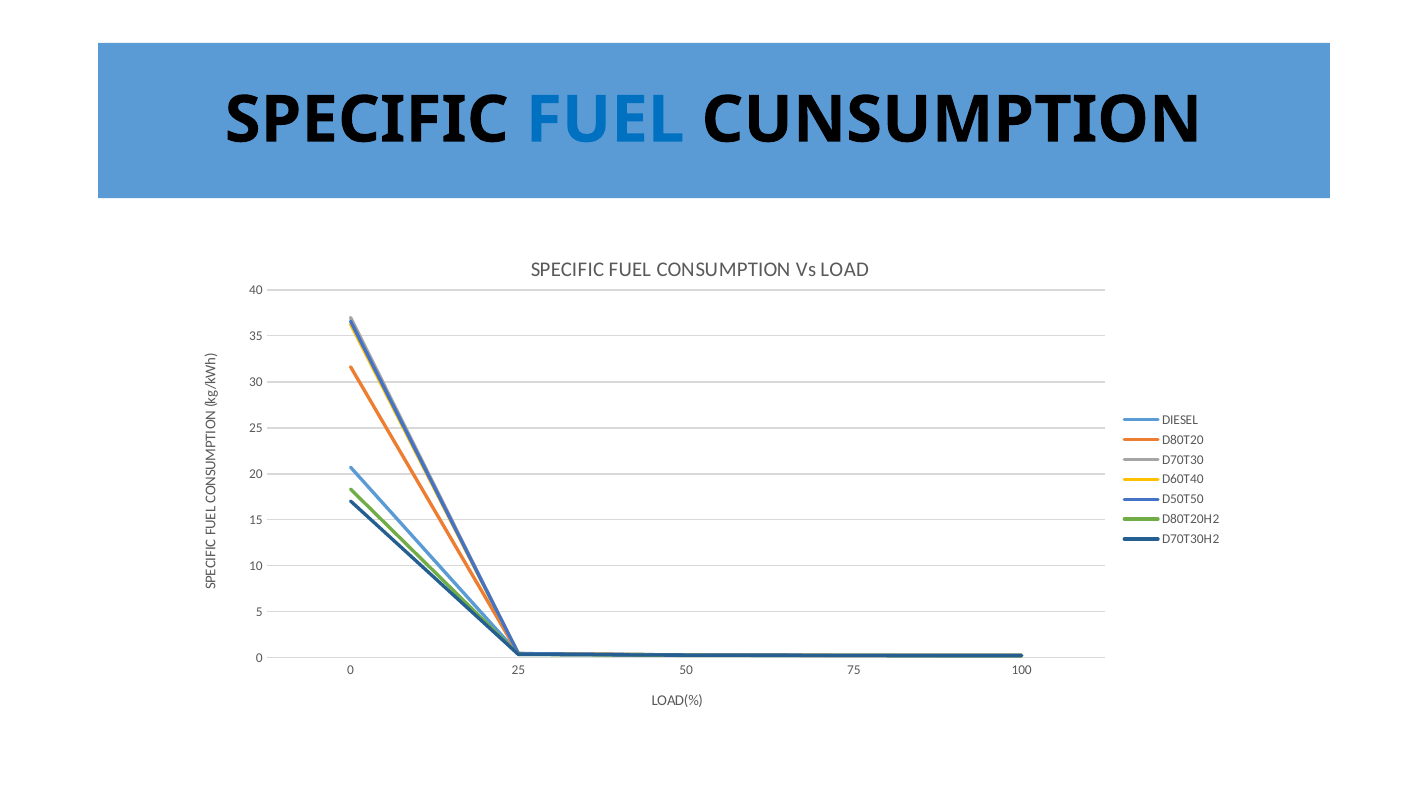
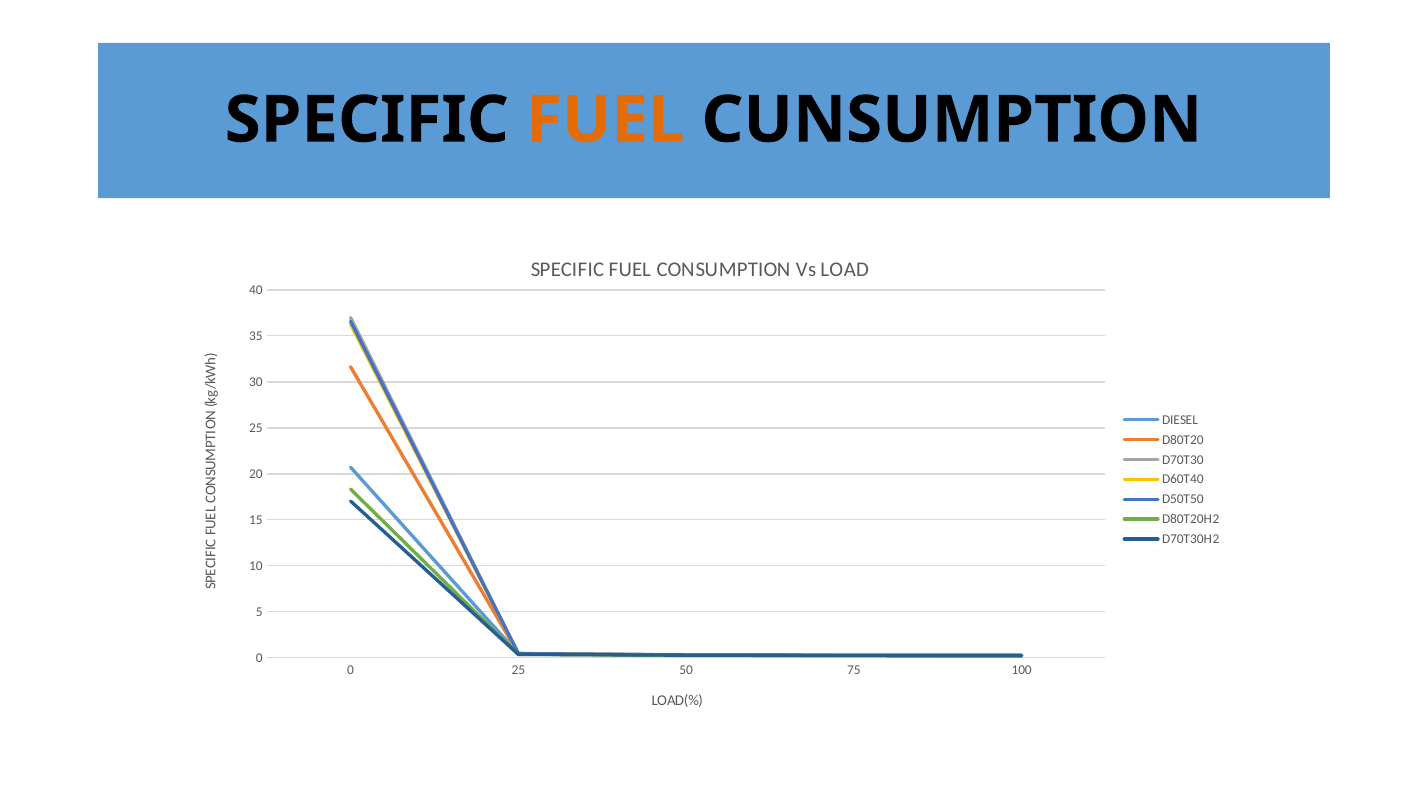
FUEL colour: blue -> orange (605, 120)
